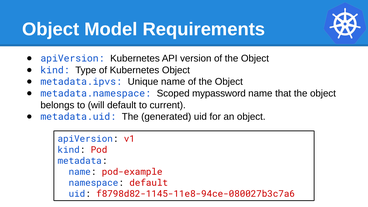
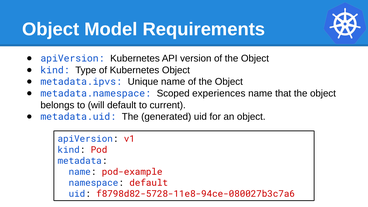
mypassword: mypassword -> experiences (219, 93)
f8798d82-1145-11e8-94ce-080027b3c7a6: f8798d82-1145-11e8-94ce-080027b3c7a6 -> f8798d82-5728-11e8-94ce-080027b3c7a6 (196, 194)
